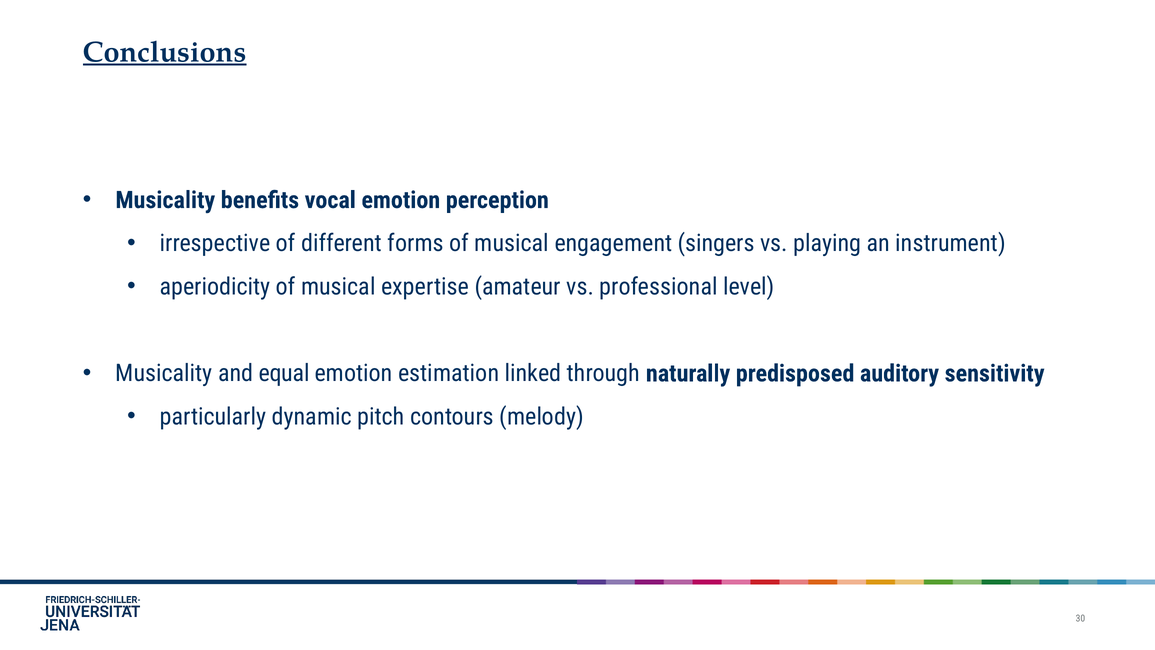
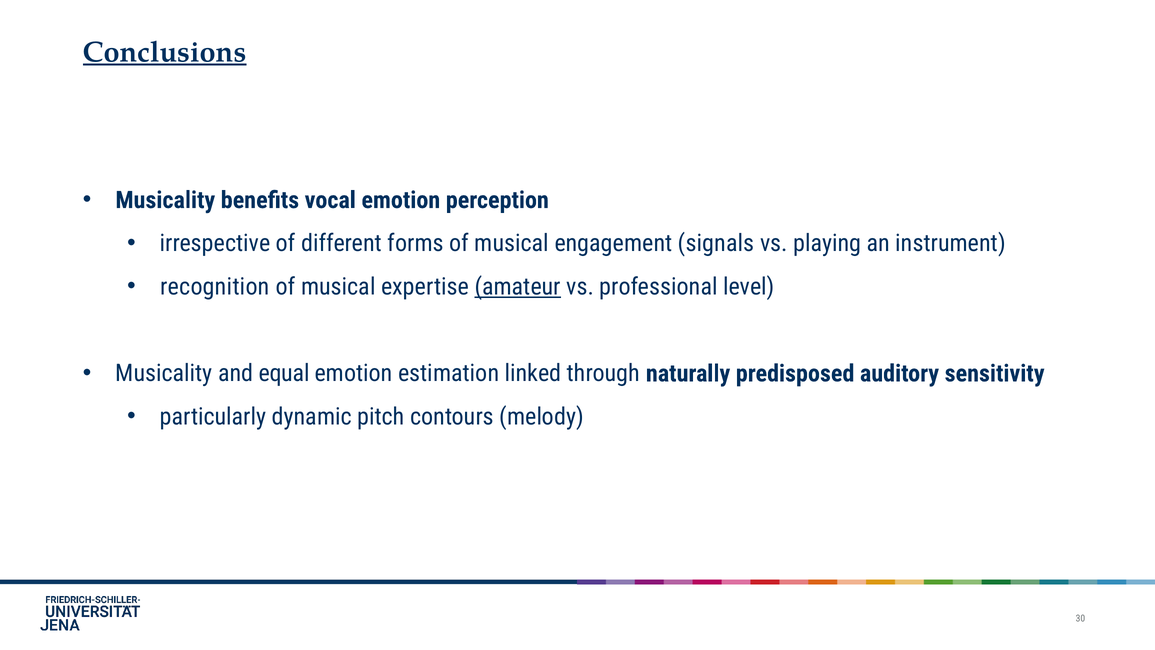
singers: singers -> signals (716, 243)
aperiodicity: aperiodicity -> recognition (215, 287)
amateur underline: none -> present (518, 287)
